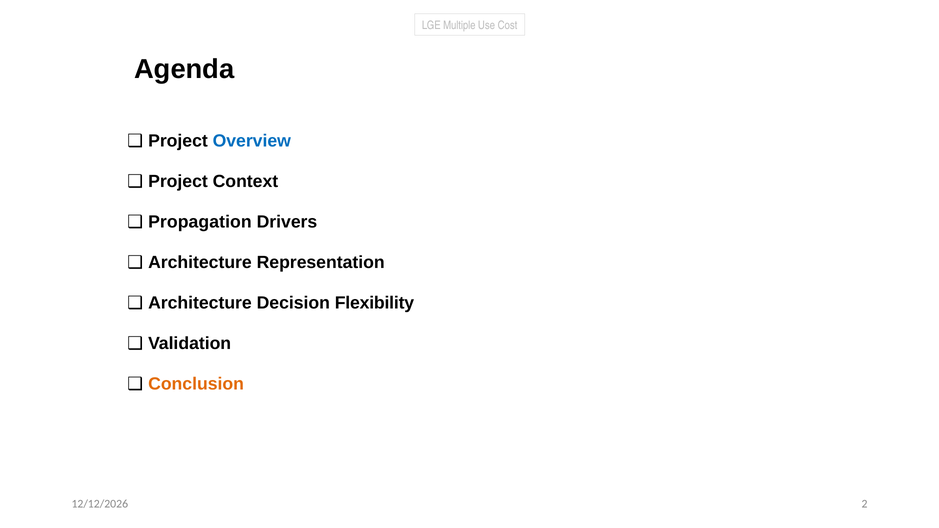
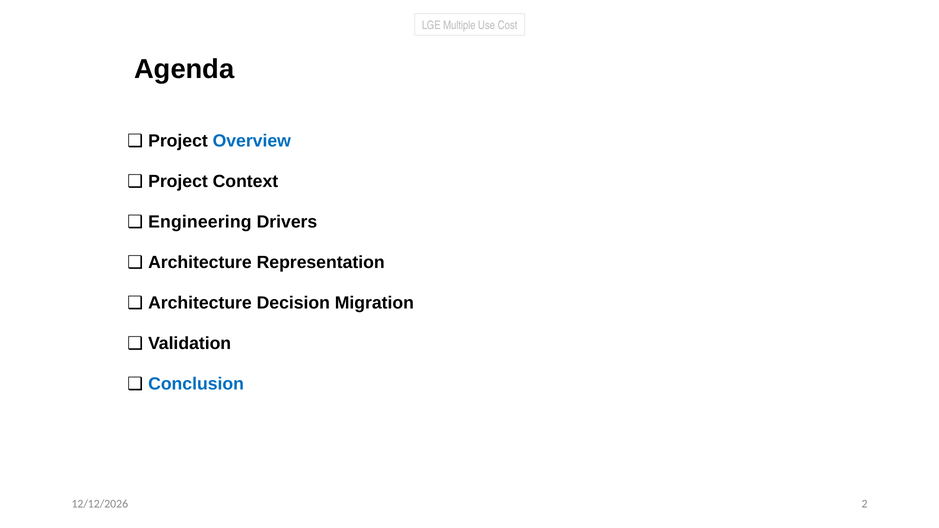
Propagation: Propagation -> Engineering (200, 222)
Flexibility: Flexibility -> Migration (374, 303)
Conclusion colour: orange -> blue (196, 384)
